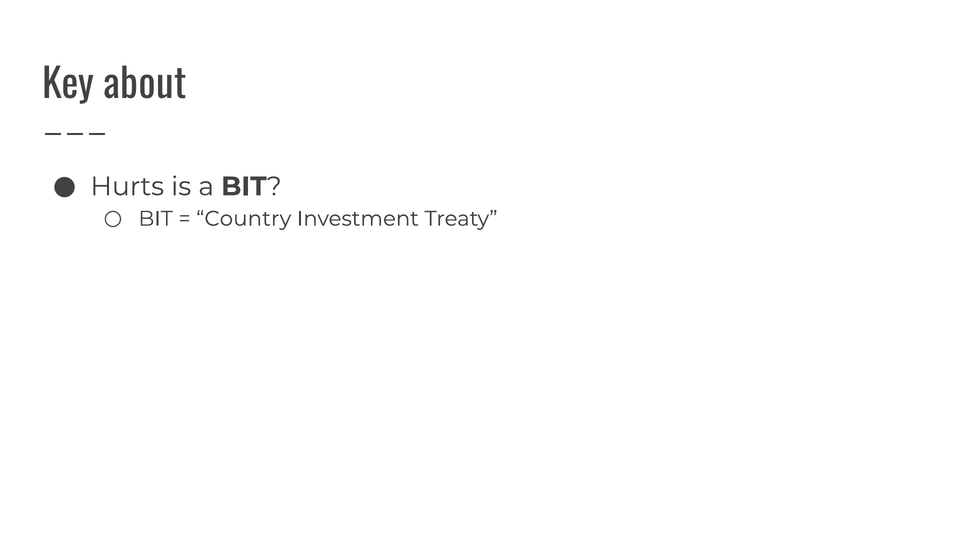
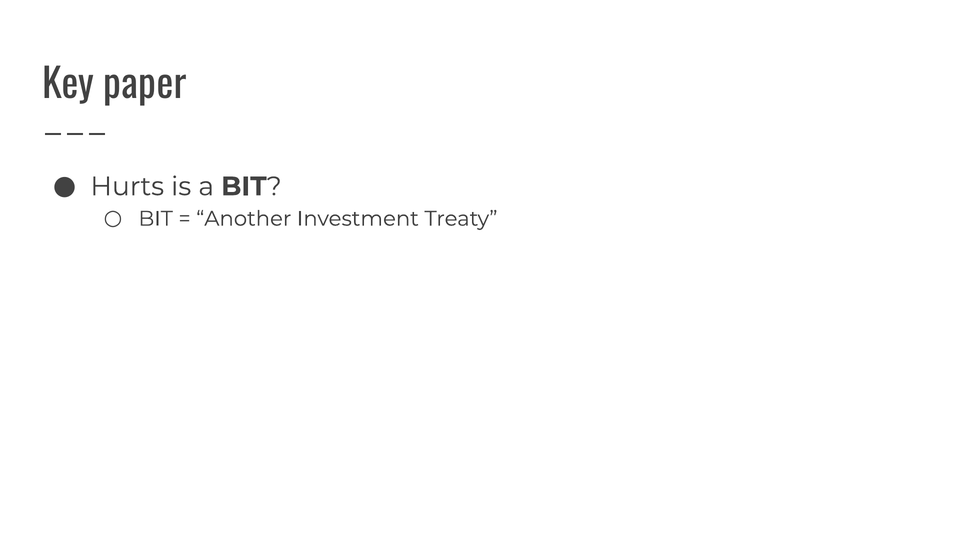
about: about -> paper (145, 85)
Country: Country -> Another (244, 219)
